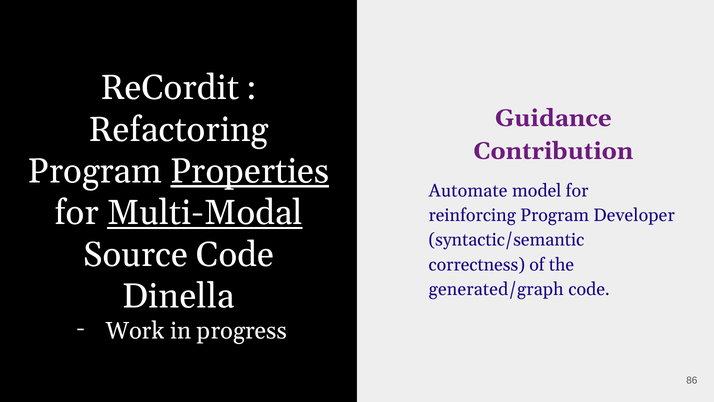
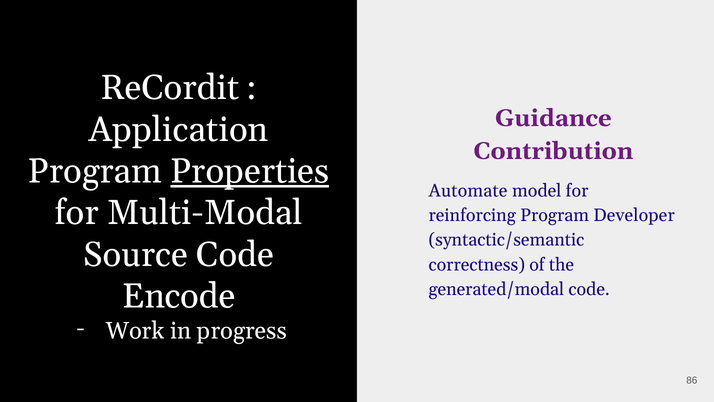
Refactoring: Refactoring -> Application (178, 129)
Multi-Modal underline: present -> none (205, 213)
generated/graph: generated/graph -> generated/modal (496, 289)
Dinella: Dinella -> Encode (179, 296)
